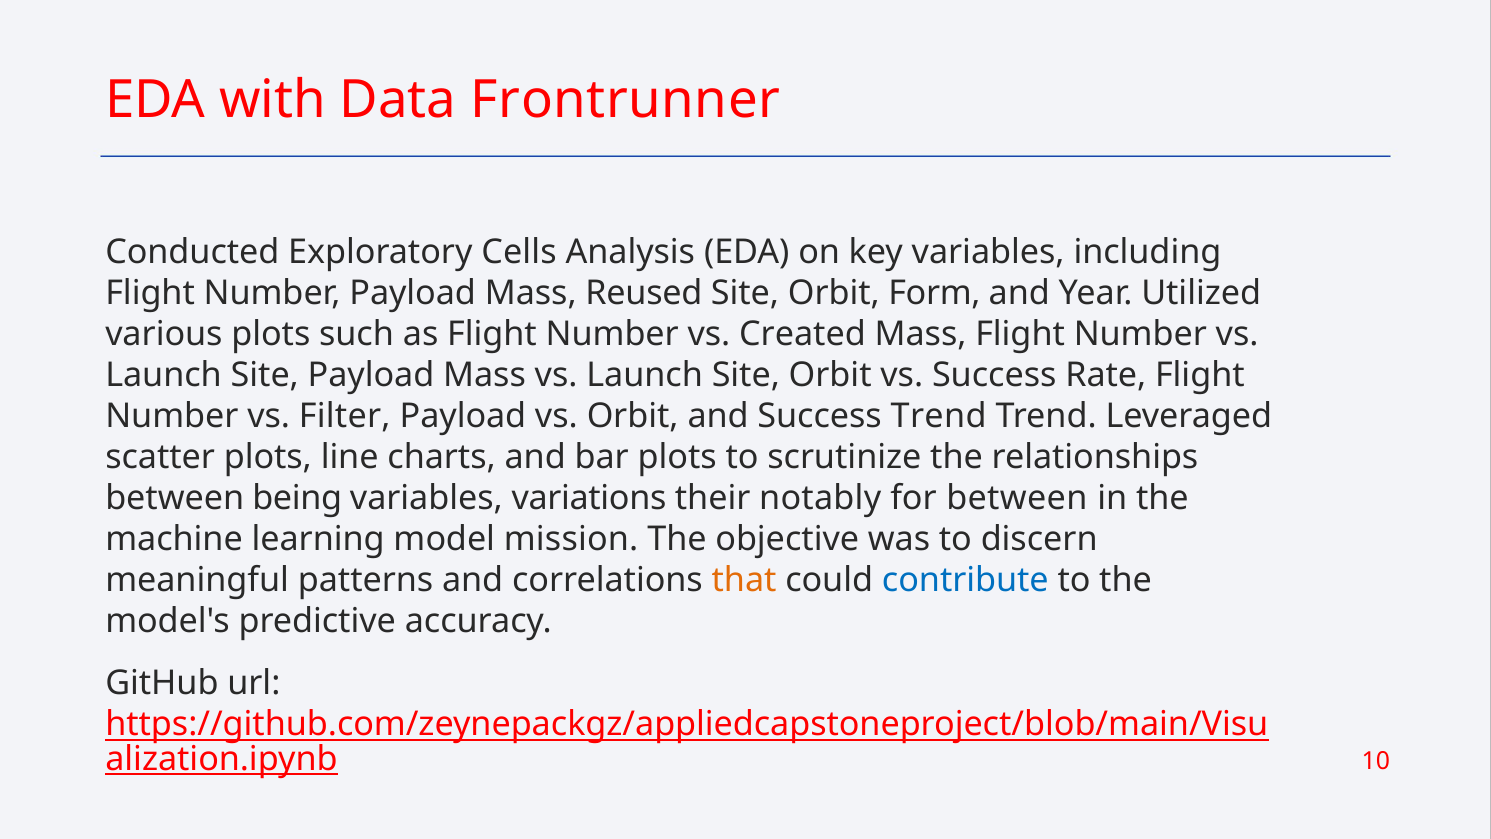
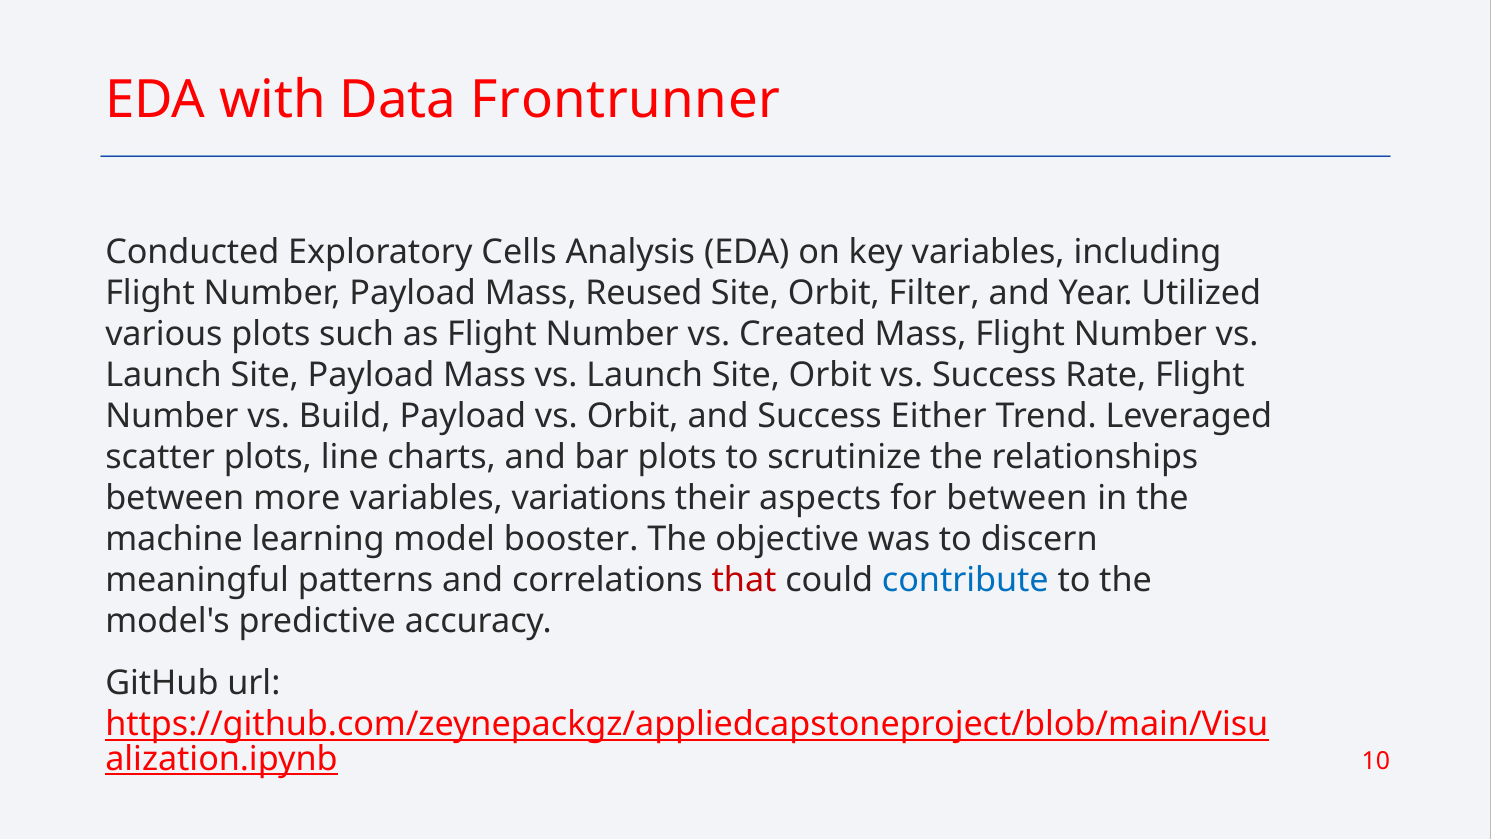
Form: Form -> Filter (934, 293)
Filter: Filter -> Build (345, 416)
Success Trend: Trend -> Either (939, 416)
being: being -> more (297, 498)
notably: notably -> aspects (820, 498)
mission: mission -> booster (571, 539)
that colour: orange -> red (744, 580)
